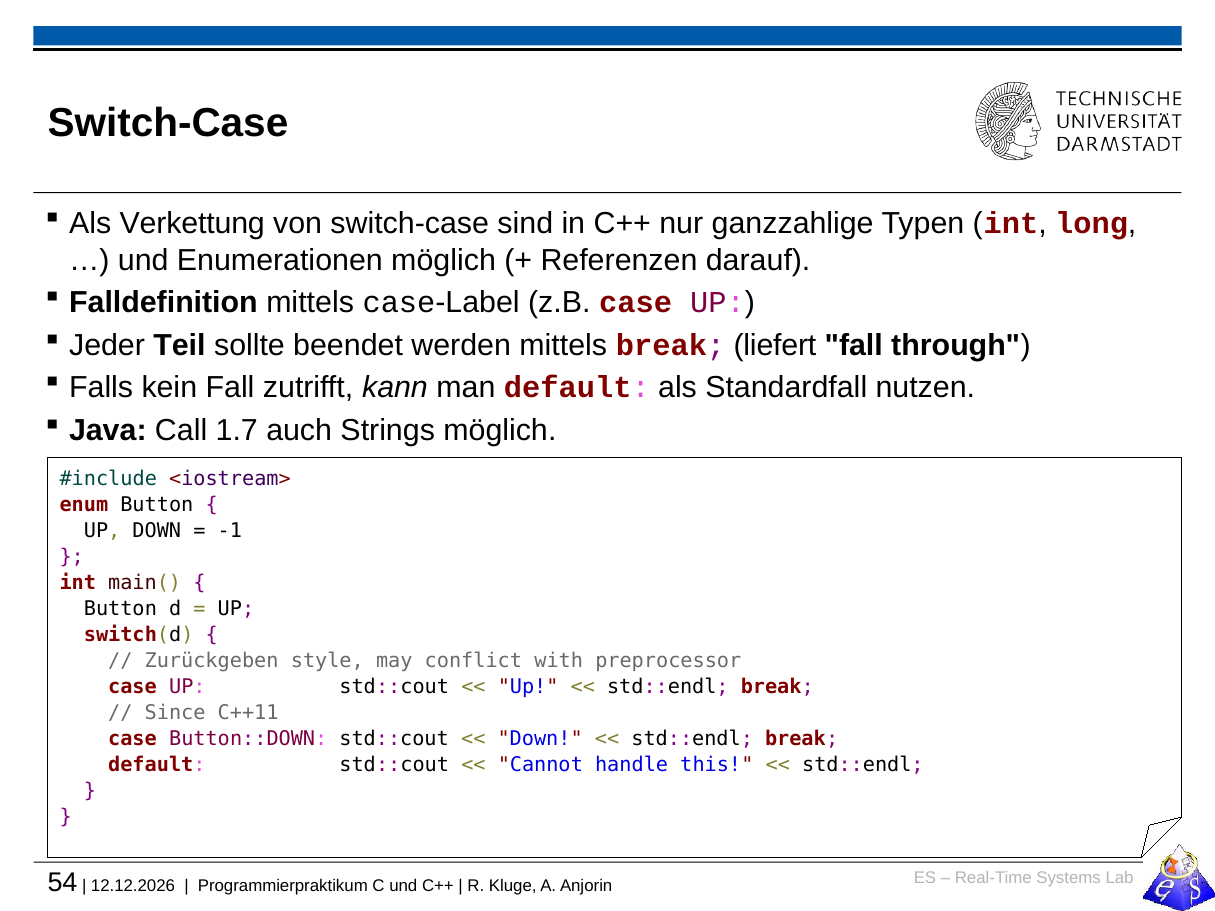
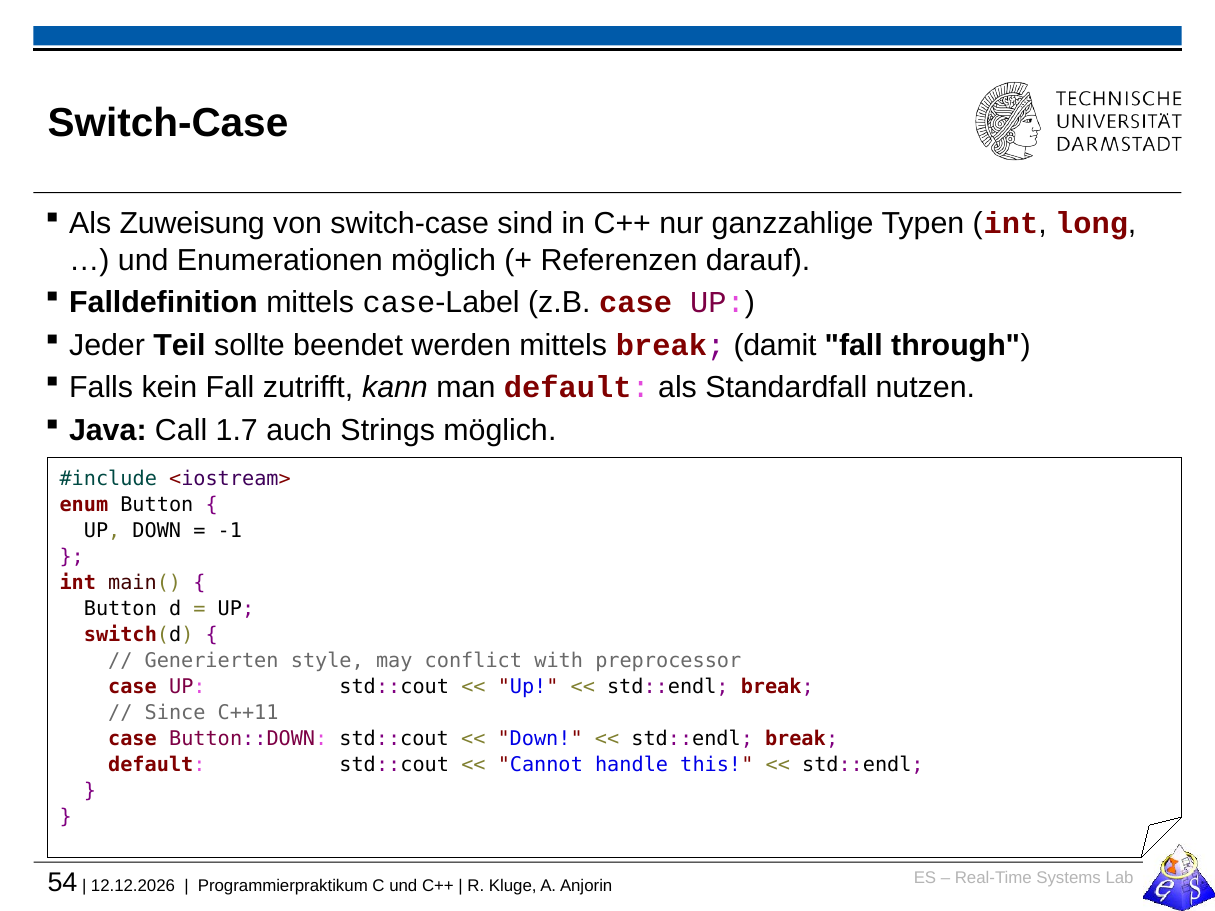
Verkettung: Verkettung -> Zuweisung (192, 224)
liefert: liefert -> damit (775, 345)
Zurückgeben: Zurückgeben -> Generierten (212, 661)
